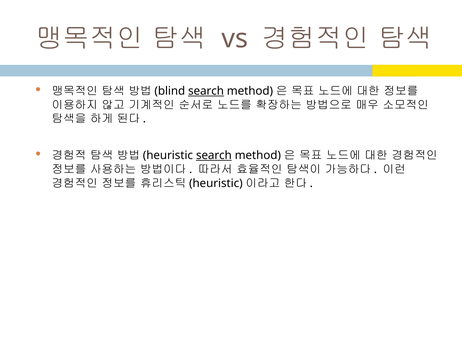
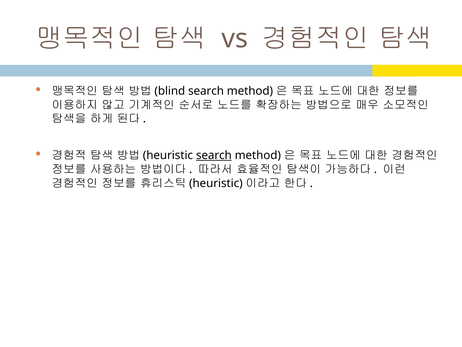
search underline: present -> none (206, 91)
